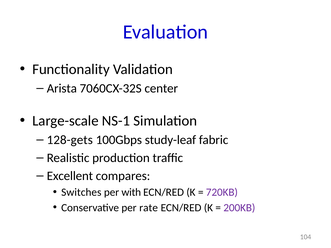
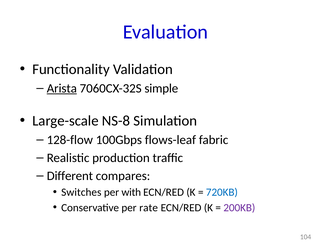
Arista underline: none -> present (62, 88)
center: center -> simple (161, 88)
NS-1: NS-1 -> NS-8 (116, 121)
128-gets: 128-gets -> 128-flow (70, 140)
study-leaf: study-leaf -> flows-leaf (170, 140)
Excellent: Excellent -> Different (70, 176)
720KB colour: purple -> blue (222, 192)
